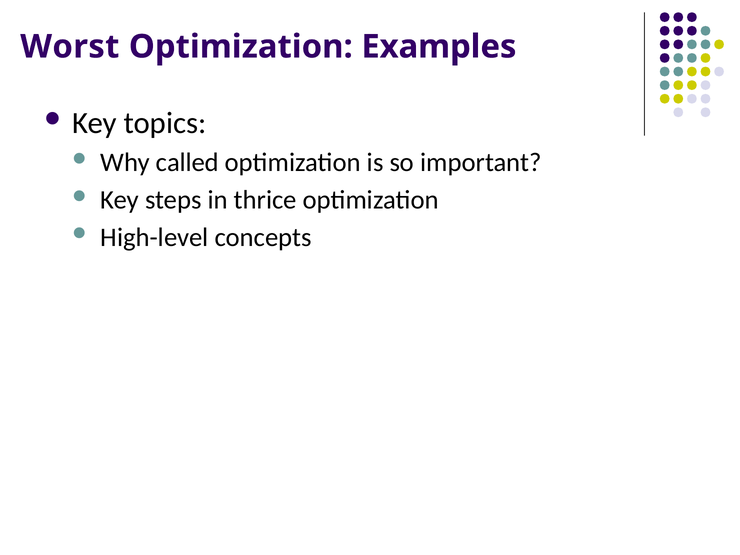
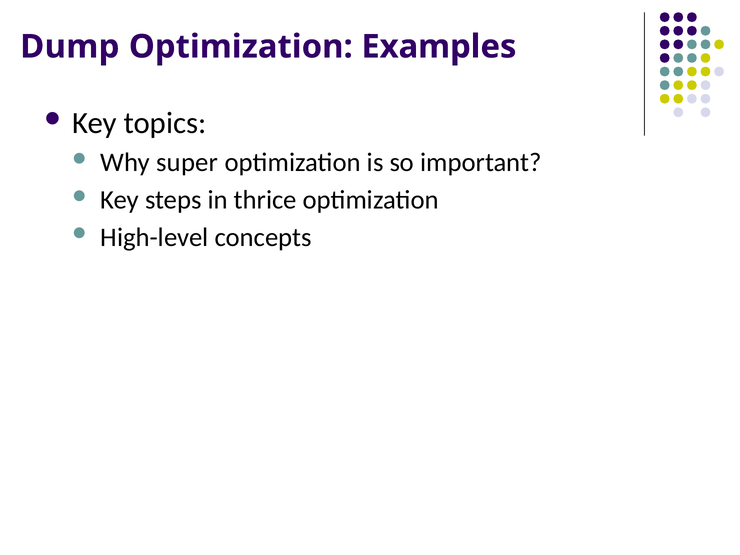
Worst: Worst -> Dump (70, 47)
called: called -> super (187, 163)
